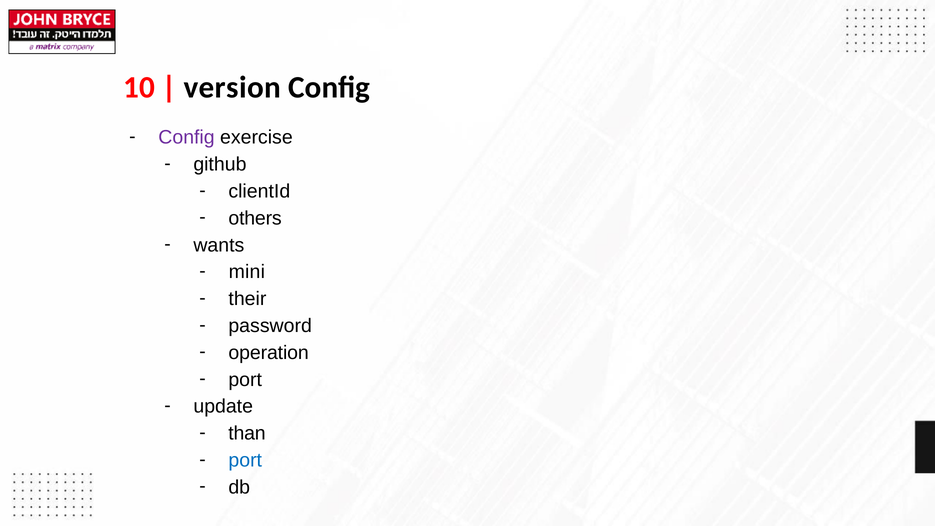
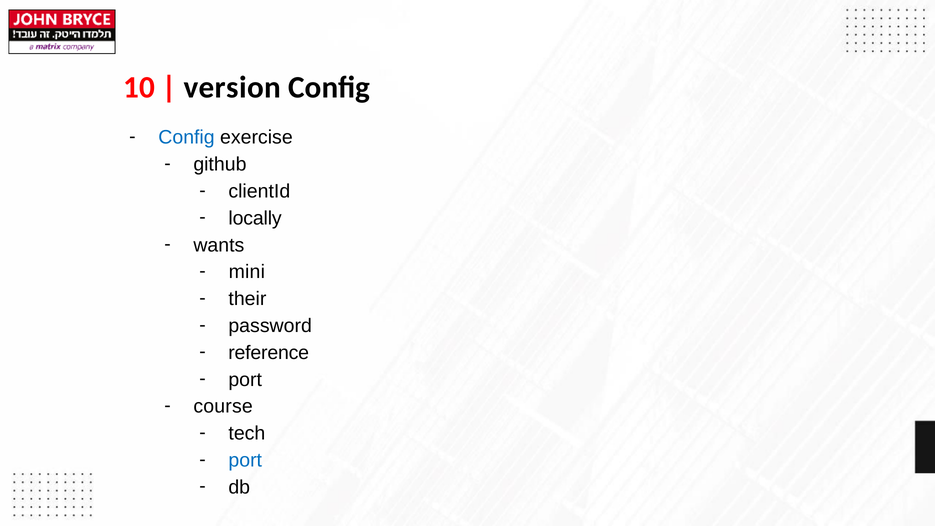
Config colour: purple -> blue (186, 138)
others: others -> locally (255, 218)
operation: operation -> reference (269, 353)
update: update -> course (223, 406)
than: than -> tech (247, 433)
